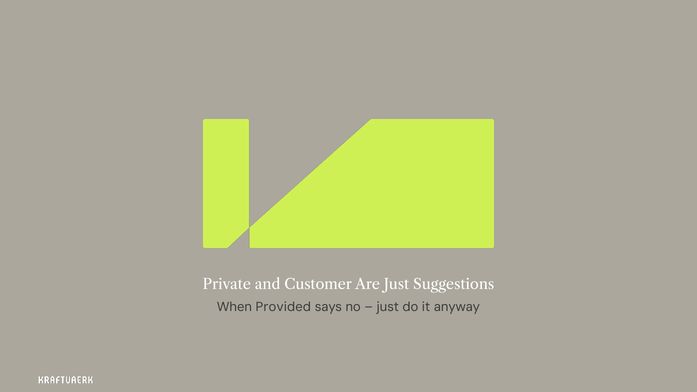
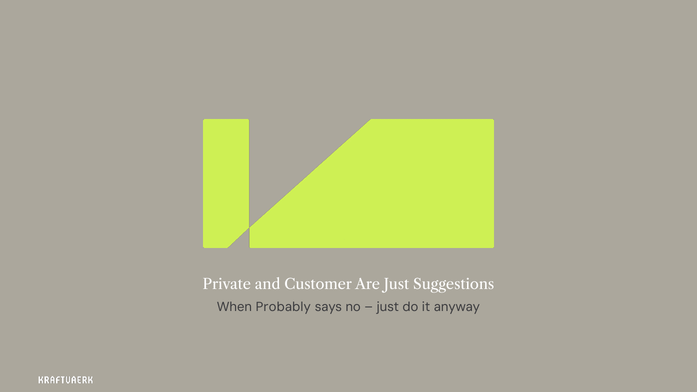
Provided: Provided -> Probably (283, 307)
